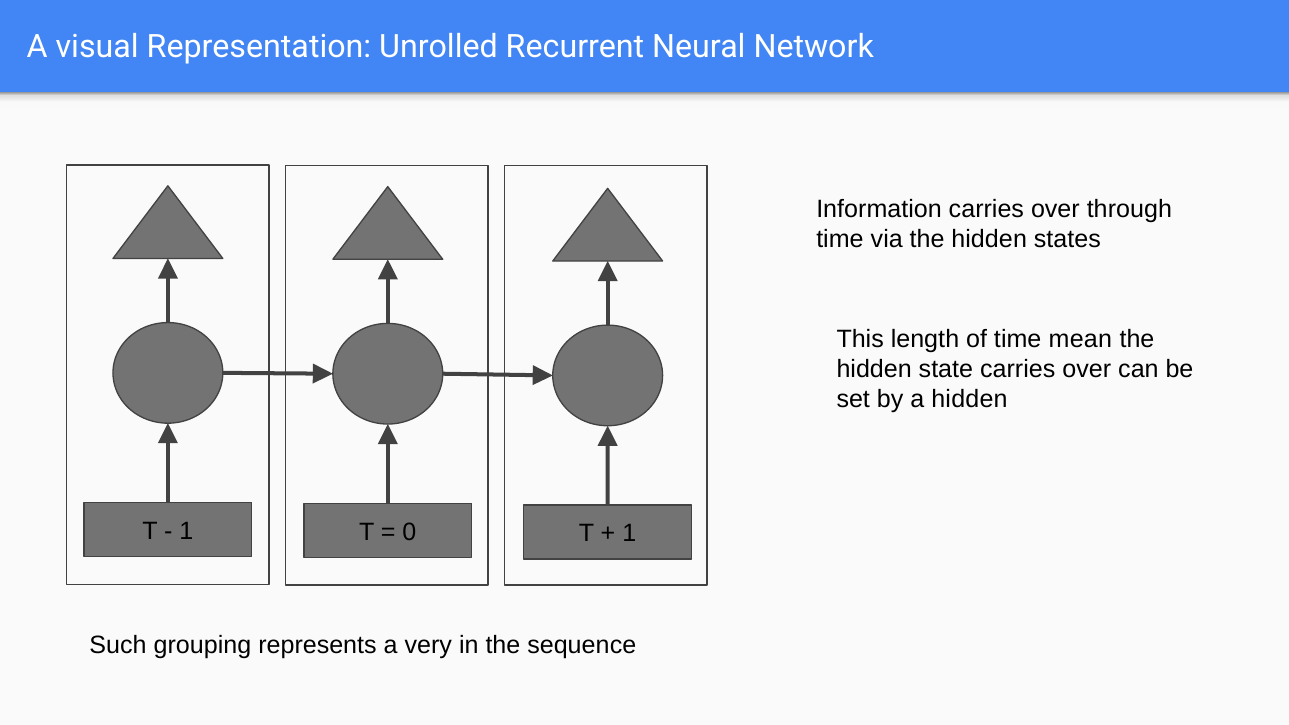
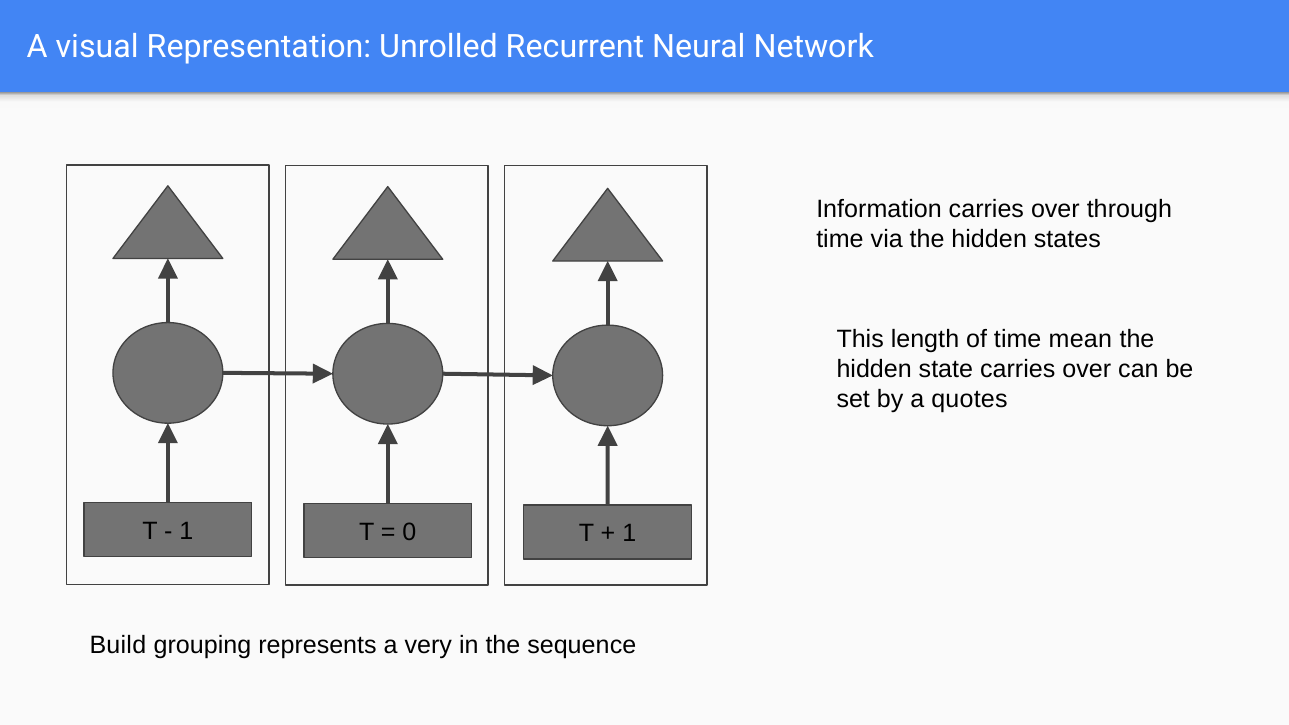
a hidden: hidden -> quotes (969, 399)
Such: Such -> Build (118, 645)
